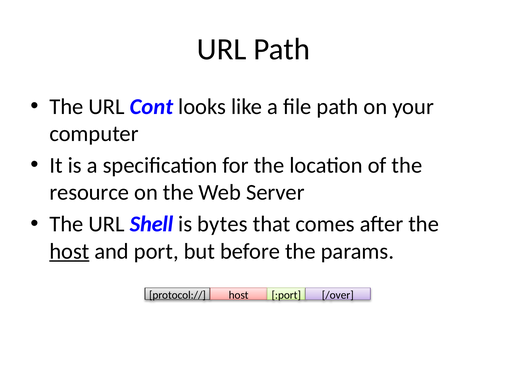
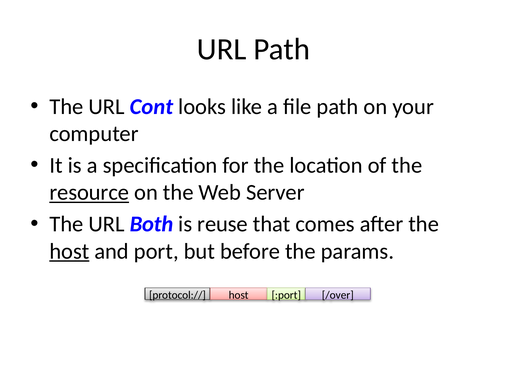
resource underline: none -> present (89, 192)
Shell: Shell -> Both (152, 224)
bytes: bytes -> reuse (223, 224)
